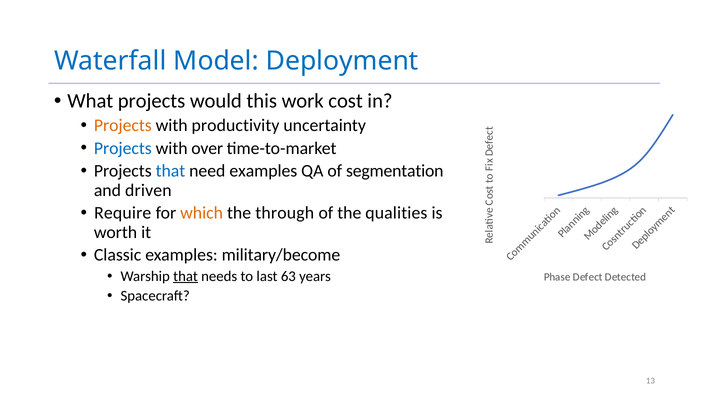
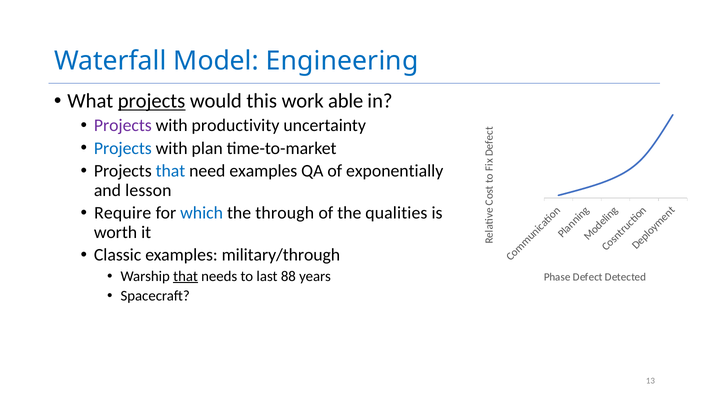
Deployment: Deployment -> Engineering (342, 61)
projects underline: none -> present (152, 101)
cost: cost -> able (346, 101)
Projects colour: orange -> purple (123, 125)
over: over -> plan (207, 148)
segmentation: segmentation -> exponentially (395, 171)
driven: driven -> lesson (148, 190)
which colour: orange -> blue (202, 213)
military/become: military/become -> military/through (281, 255)
63: 63 -> 88 (288, 276)
